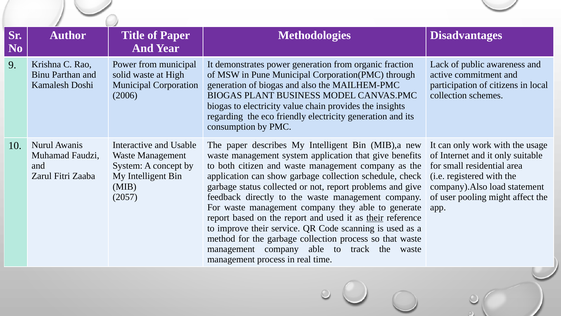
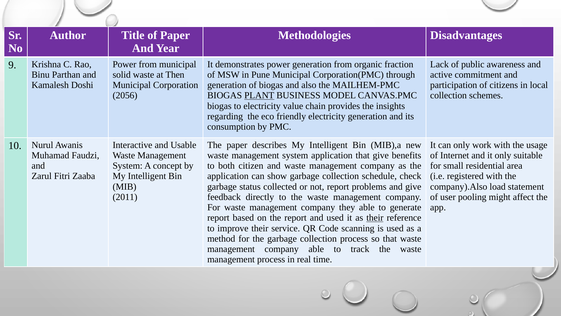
High: High -> Then (175, 75)
2006: 2006 -> 2056 (125, 95)
PLANT underline: none -> present (259, 95)
2057: 2057 -> 2011 (125, 197)
